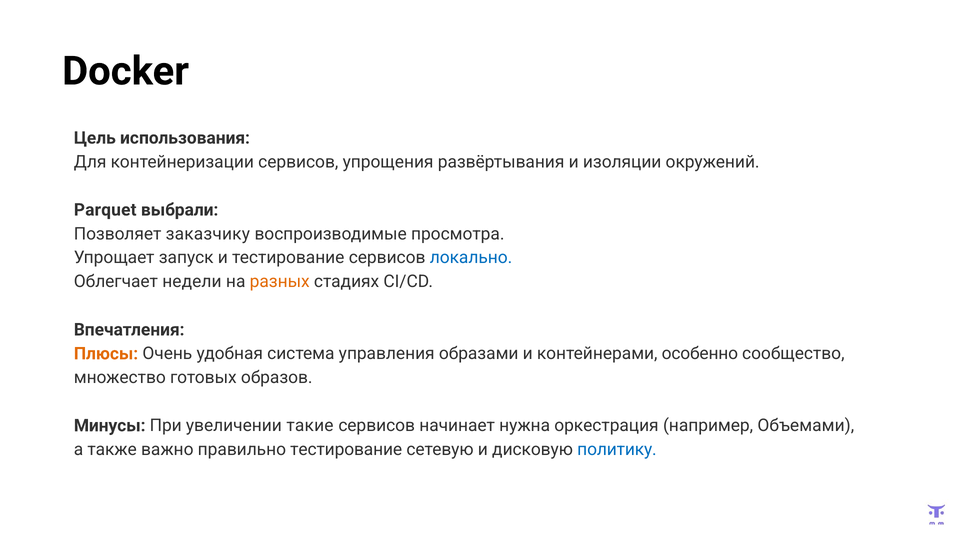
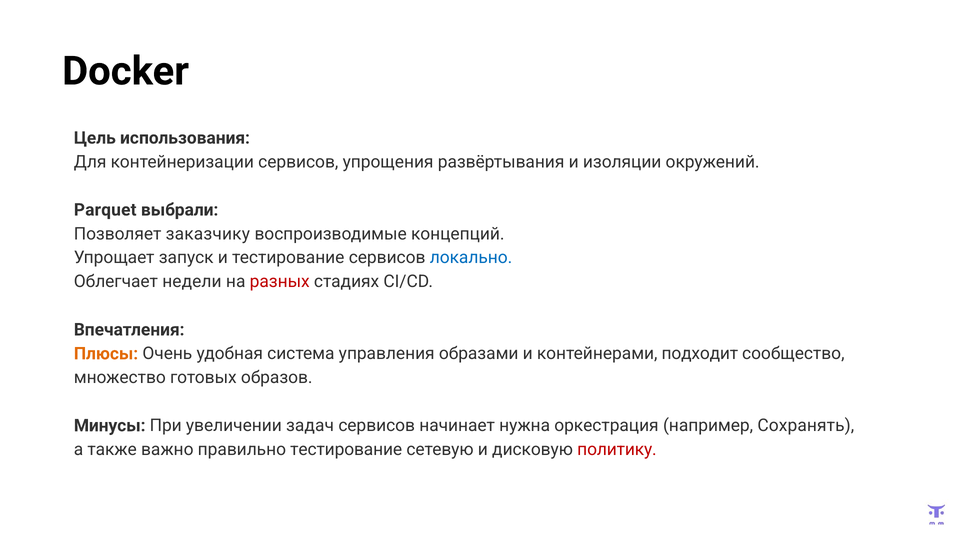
просмотра: просмотра -> концепций (458, 234)
разных colour: orange -> red (280, 282)
особенно: особенно -> подходит (700, 354)
такие: такие -> задач (310, 426)
Объемами: Объемами -> Сохранять (806, 426)
политику colour: blue -> red (617, 450)
